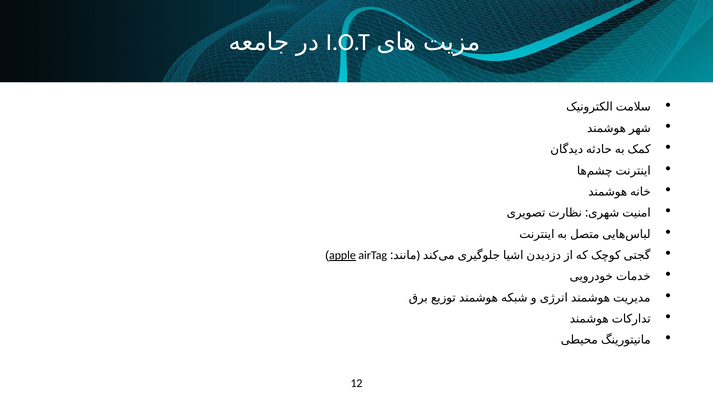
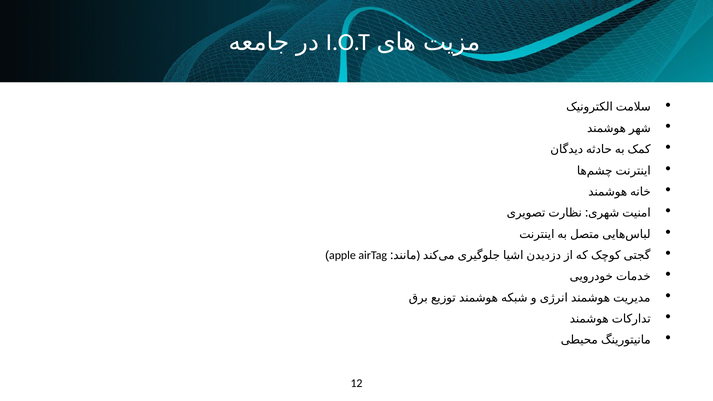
apple underline: present -> none (342, 255)
